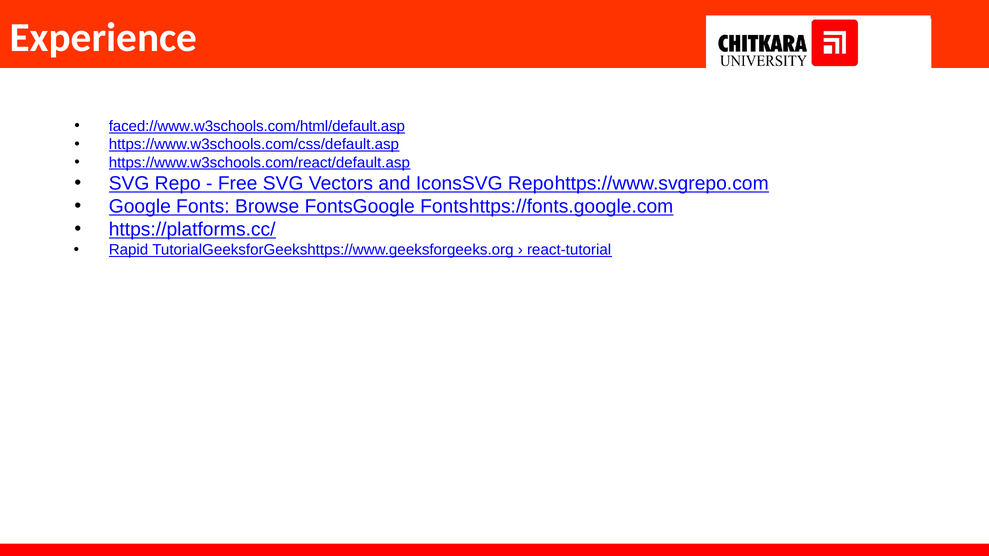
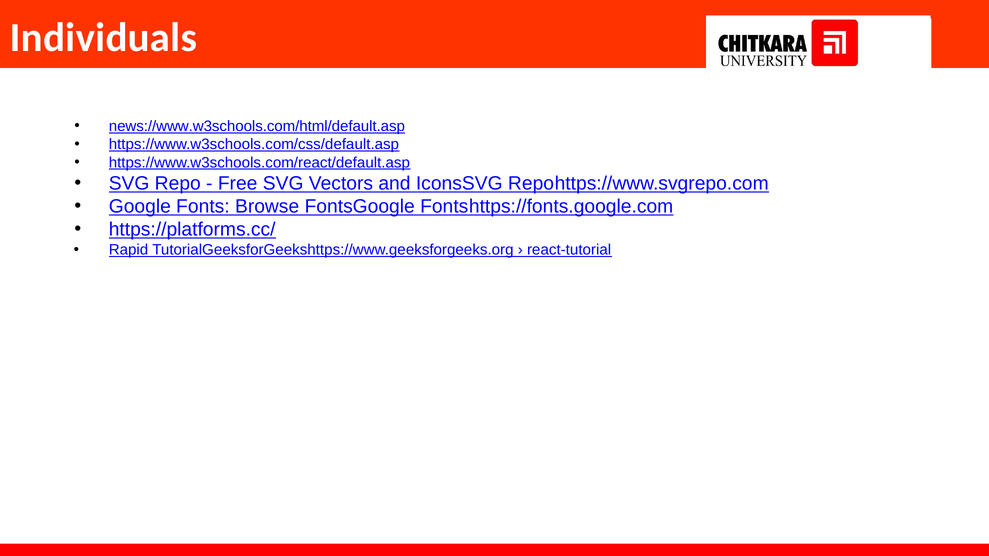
Experience: Experience -> Individuals (103, 37)
faced://www.w3schools.com/html/default.asp: faced://www.w3schools.com/html/default.asp -> news://www.w3schools.com/html/default.asp (257, 126)
